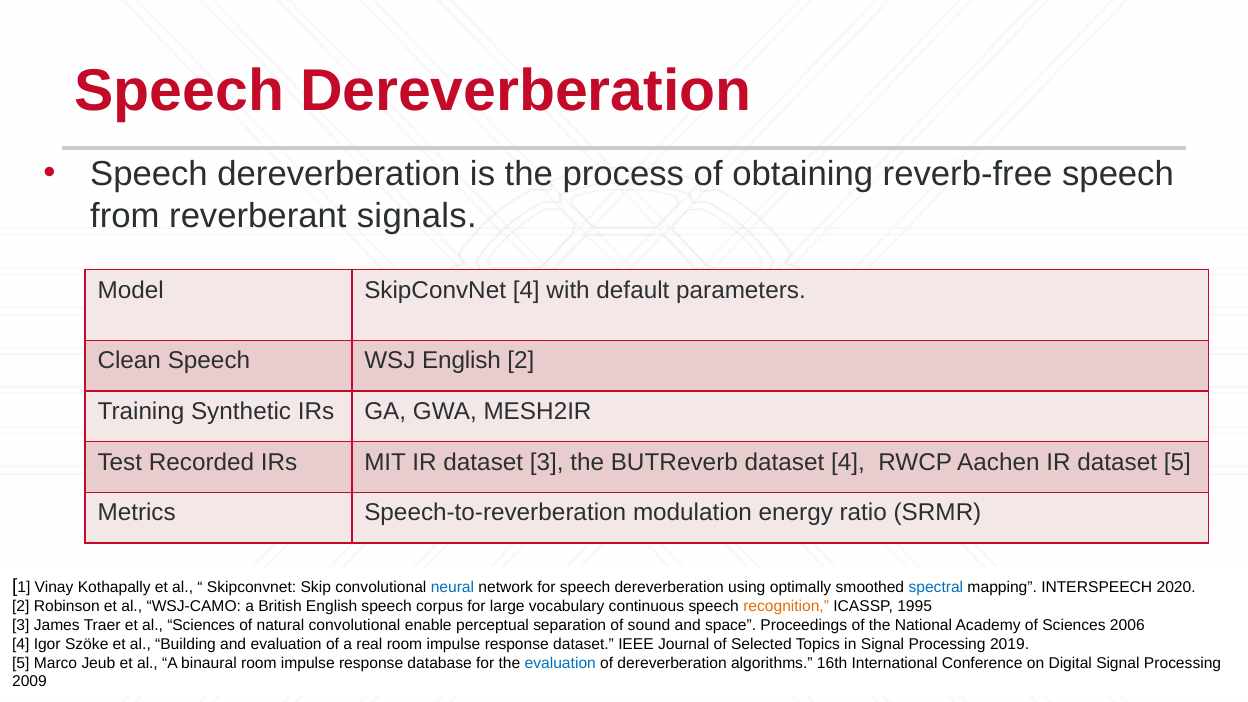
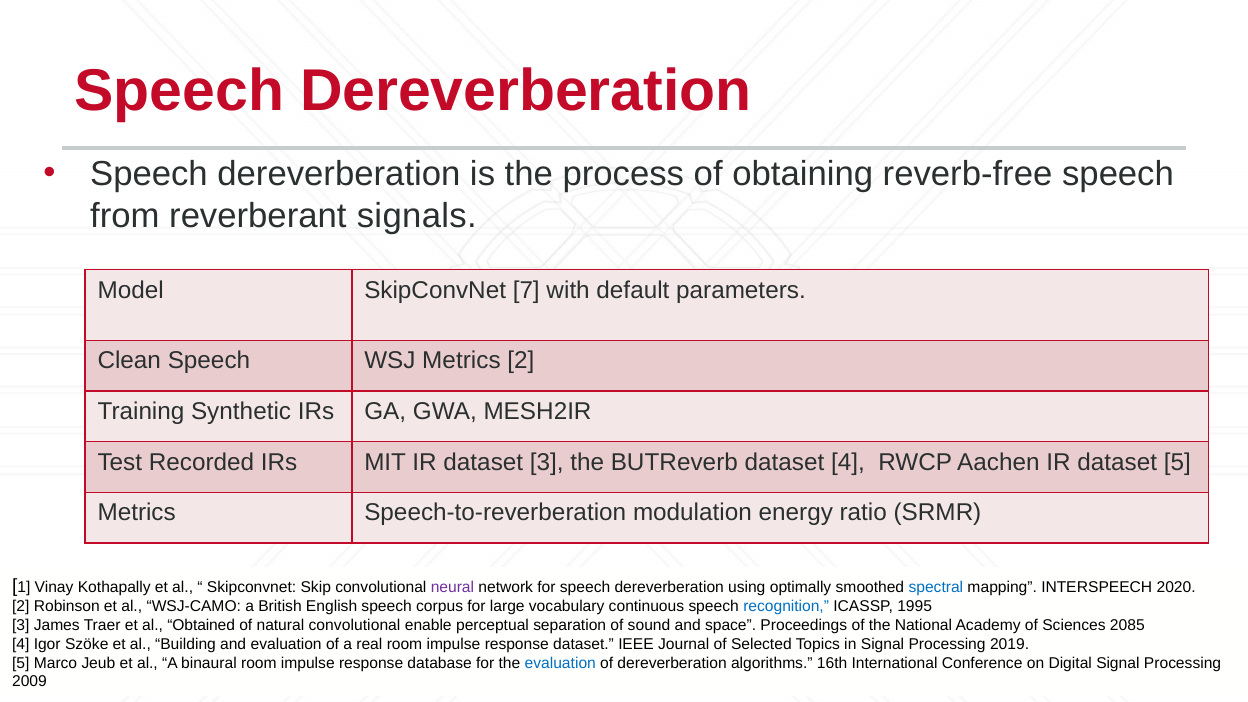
SkipConvNet 4: 4 -> 7 (526, 290)
WSJ English: English -> Metrics (461, 361)
neural colour: blue -> purple (452, 587)
recognition colour: orange -> blue (786, 607)
al Sciences: Sciences -> Obtained (201, 625)
2006: 2006 -> 2085 (1127, 625)
